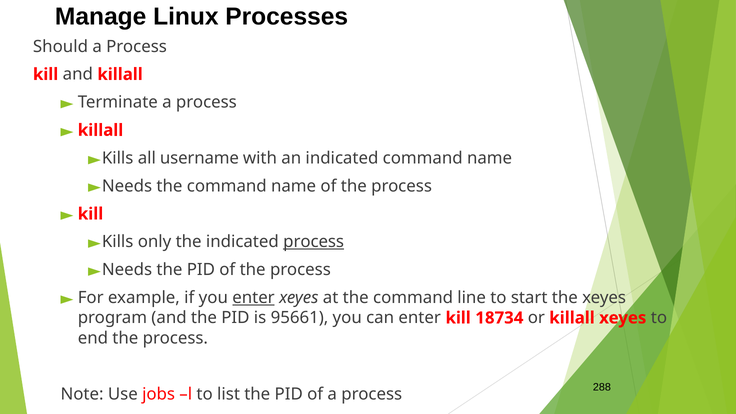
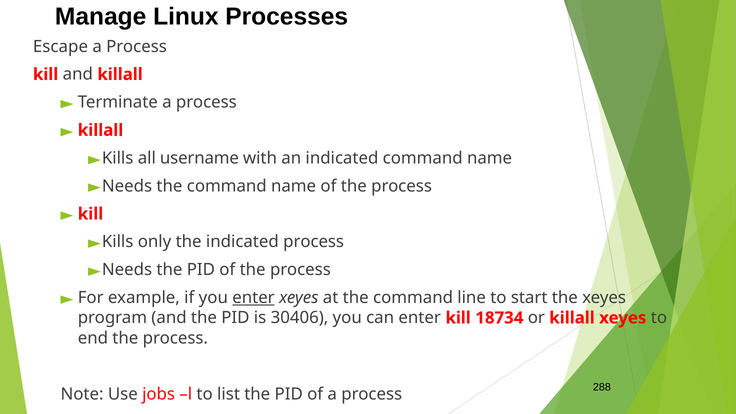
Should: Should -> Escape (60, 47)
process underline: present -> none (314, 242)
95661: 95661 -> 30406 (299, 318)
